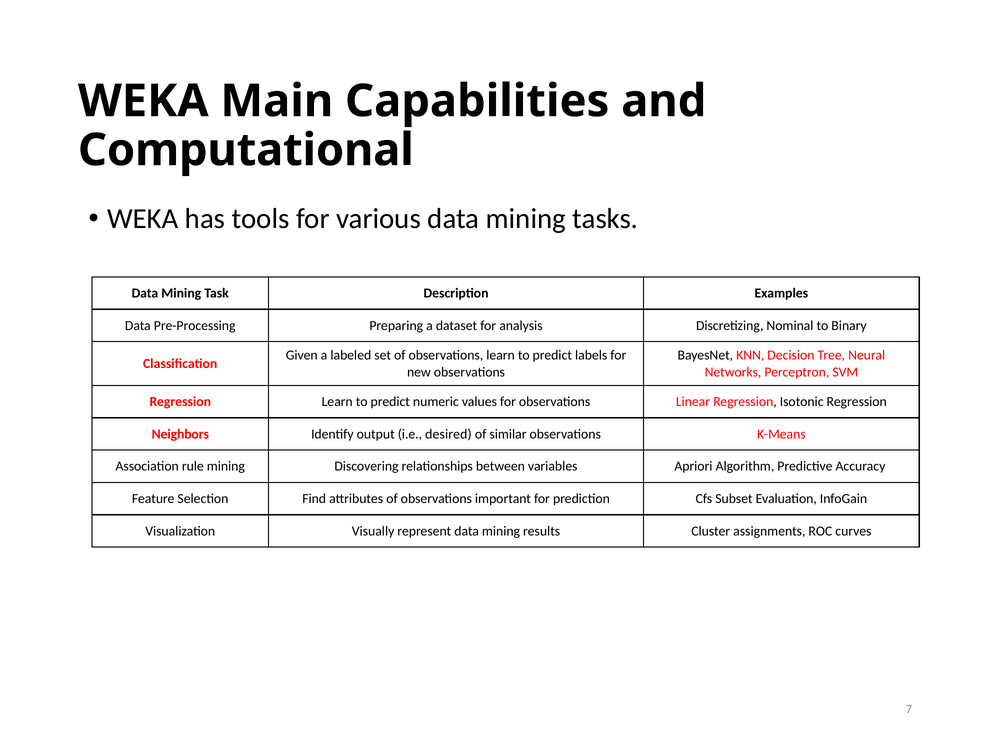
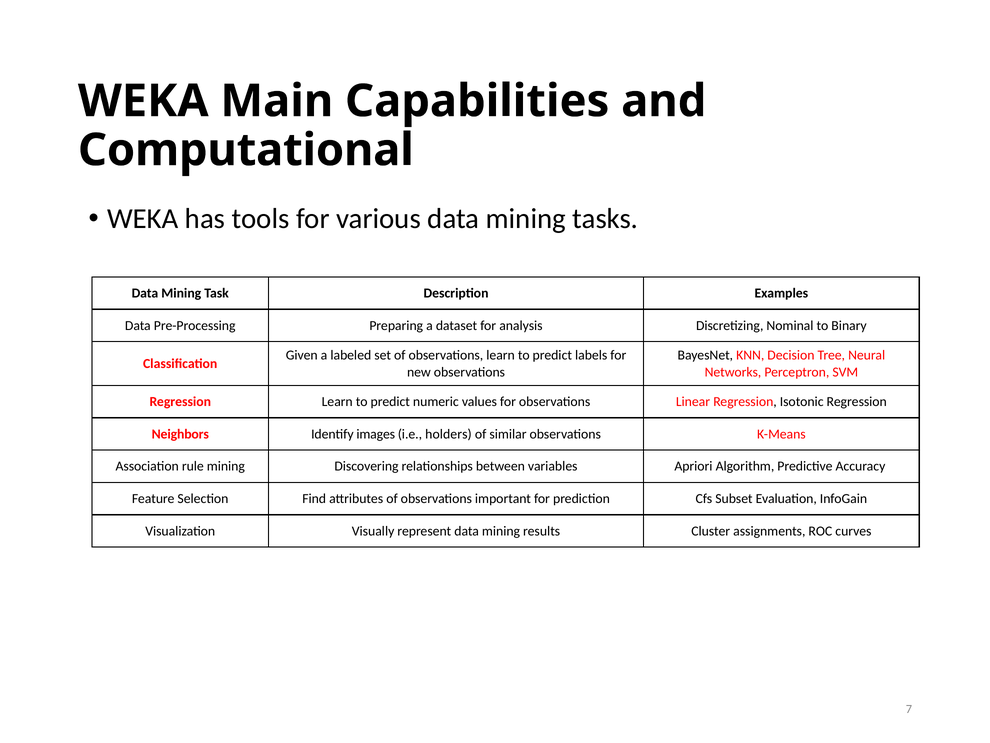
output: output -> images (376, 434)
desired: desired -> holders (448, 434)
